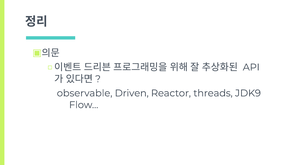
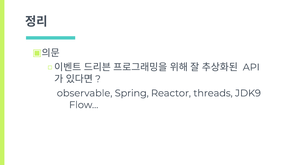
Driven: Driven -> Spring (132, 93)
